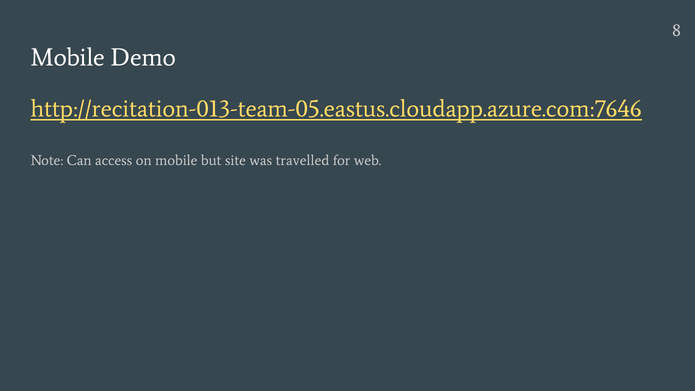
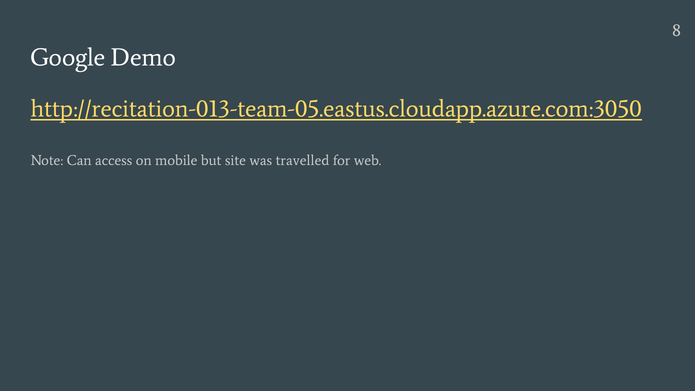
Mobile: Mobile -> Google (68, 58)
http://recitation-013-team-05.eastus.cloudapp.azure.com:7646: http://recitation-013-team-05.eastus.cloudapp.azure.com:7646 -> http://recitation-013-team-05.eastus.cloudapp.azure.com:3050 (336, 109)
